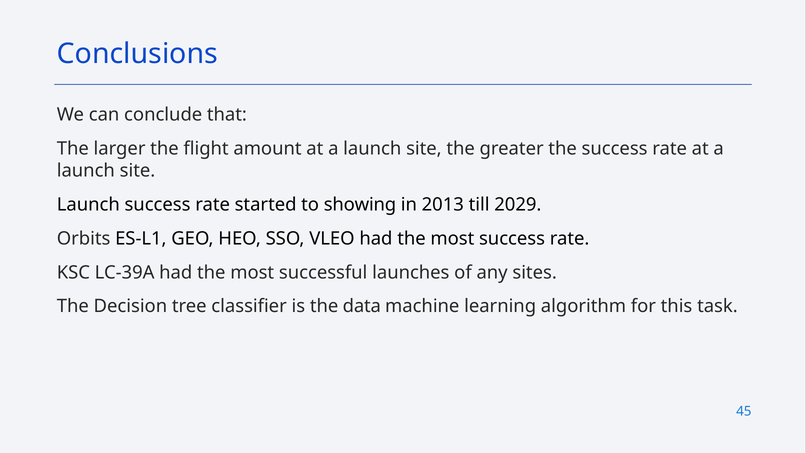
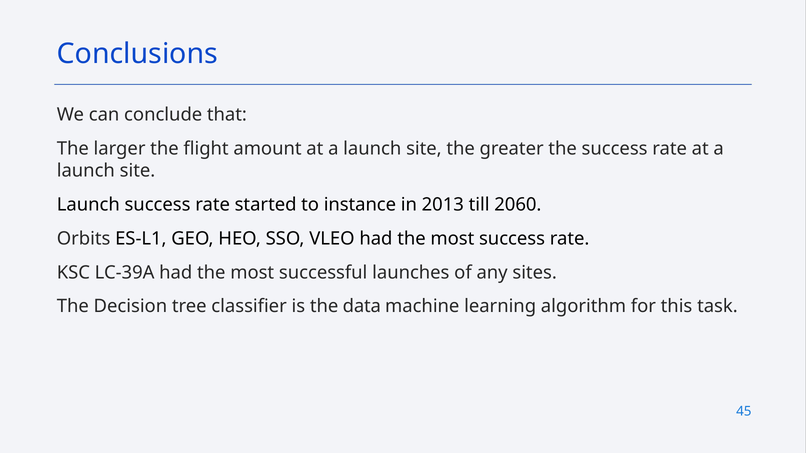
showing: showing -> instance (360, 205)
2029: 2029 -> 2060 (518, 205)
